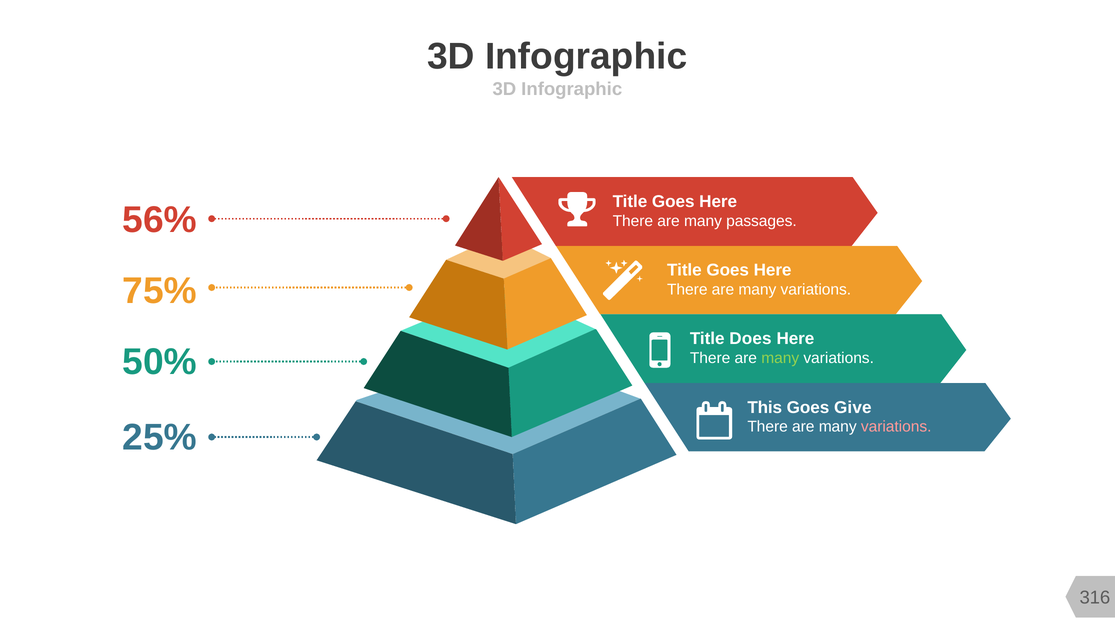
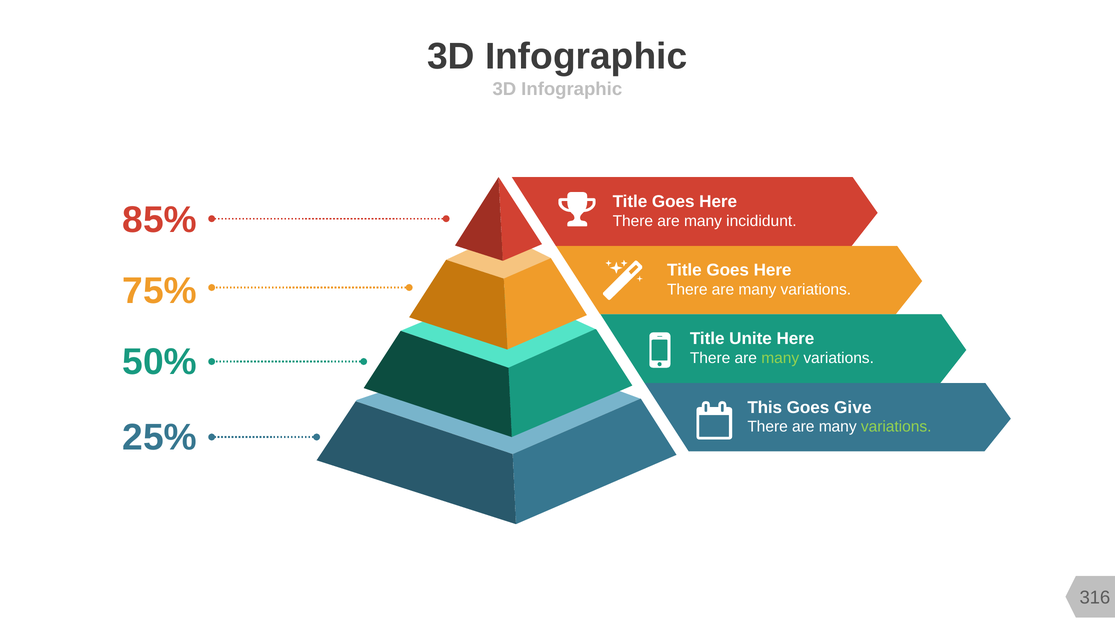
56%: 56% -> 85% (160, 220)
passages: passages -> incididunt (761, 221)
Does: Does -> Unite (751, 339)
variations colour: pink -> light green (896, 427)
